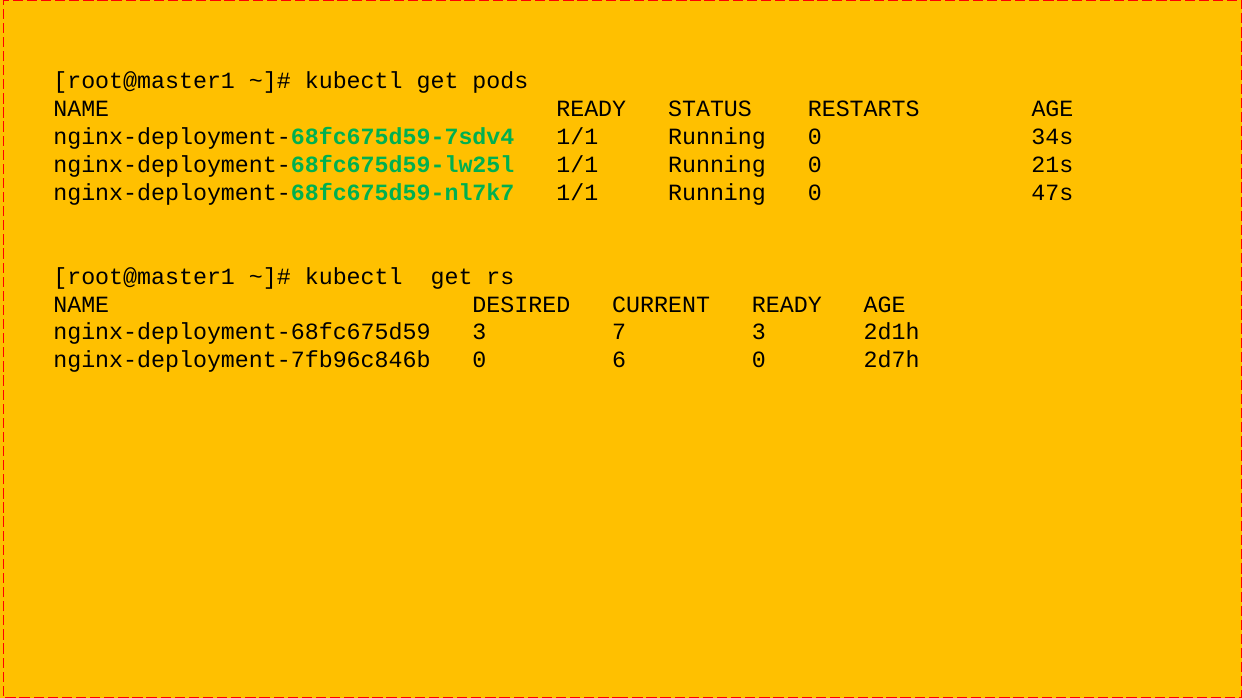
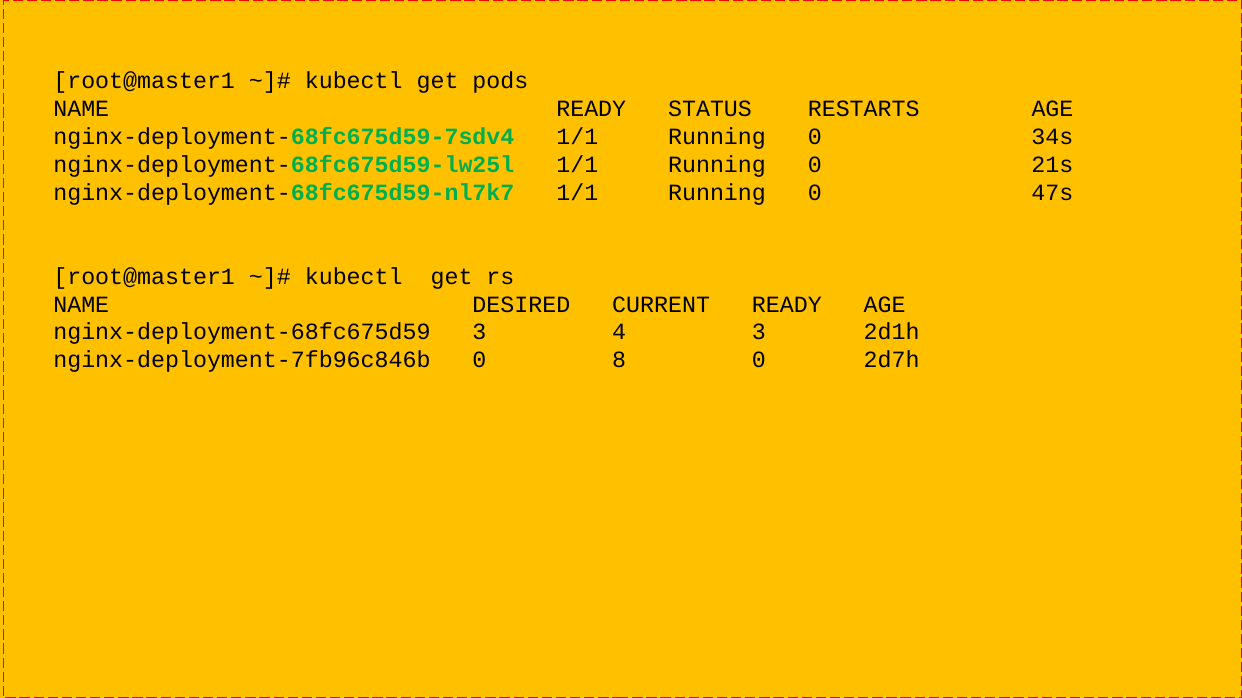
7: 7 -> 4 (619, 333)
6: 6 -> 8 (619, 361)
